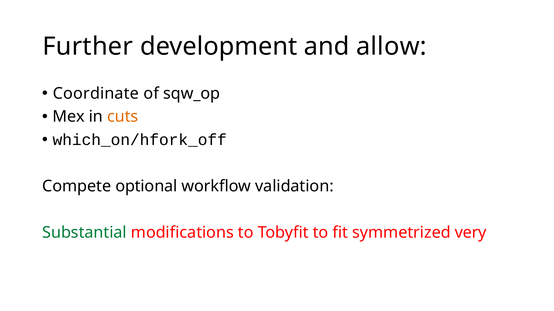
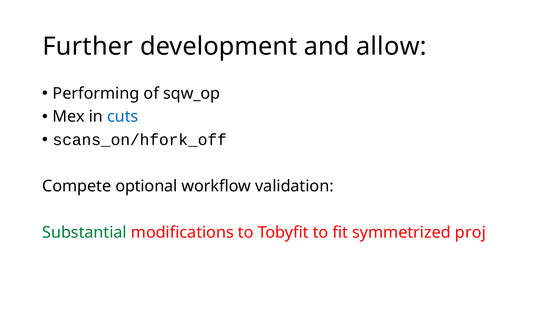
Coordinate: Coordinate -> Performing (96, 94)
cuts colour: orange -> blue (123, 117)
which_on/hfork_off: which_on/hfork_off -> scans_on/hfork_off (140, 140)
very: very -> proj (470, 233)
